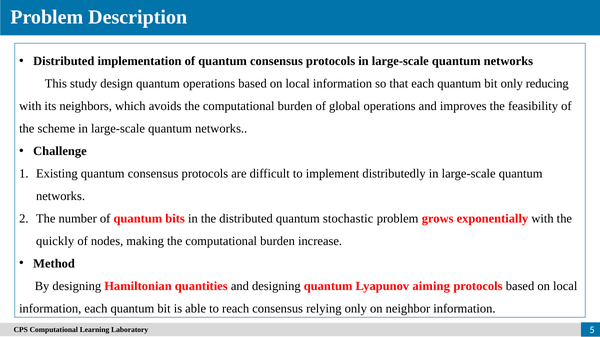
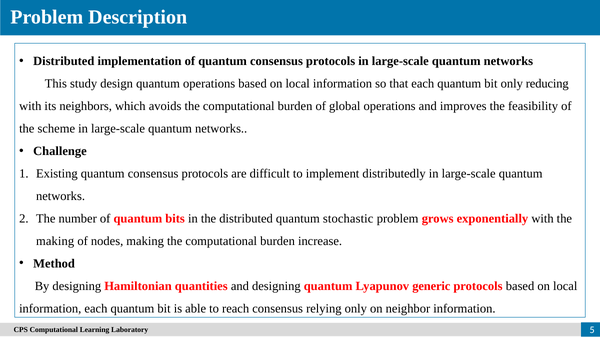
quickly: quickly -> making (55, 241)
aiming: aiming -> generic (431, 286)
